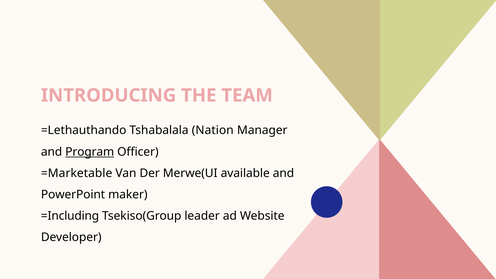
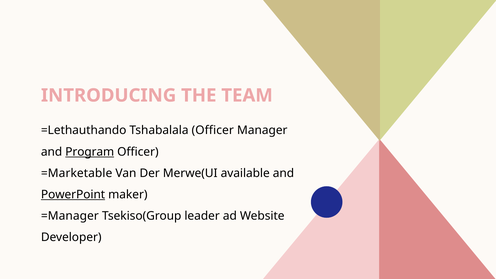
Tshabalala Nation: Nation -> Officer (213, 130)
PowerPoint underline: none -> present (73, 194)
=Including: =Including -> =Manager (70, 216)
